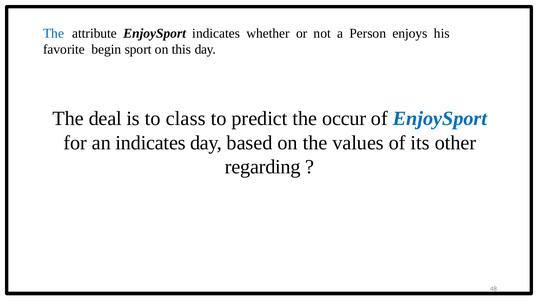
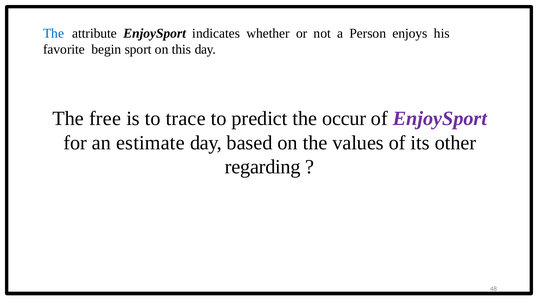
deal: deal -> free (105, 118)
class: class -> trace (186, 118)
EnjoySport colour: blue -> purple (440, 118)
an indicates: indicates -> estimate (150, 143)
